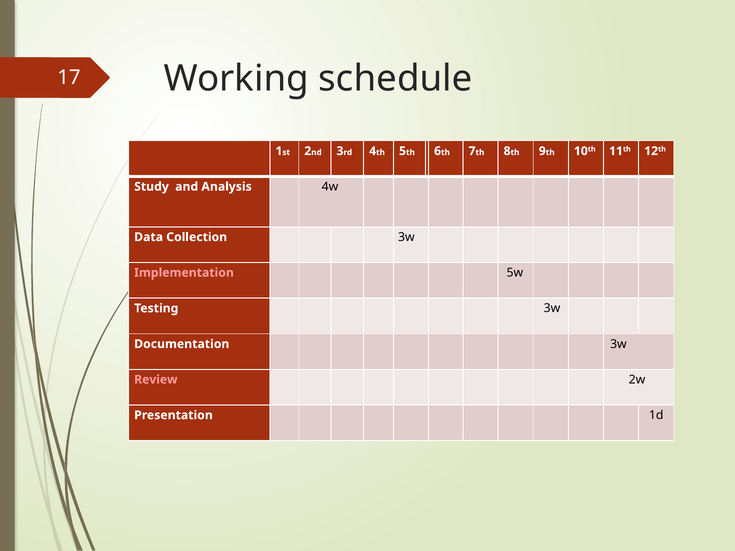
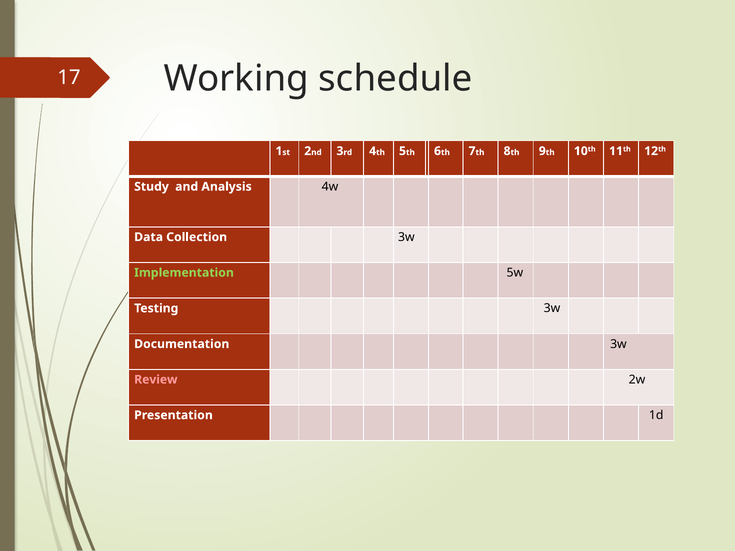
Implementation colour: pink -> light green (184, 273)
